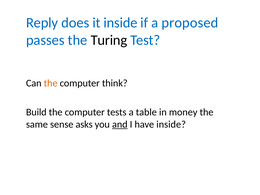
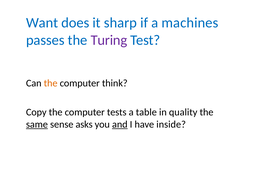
Reply: Reply -> Want (42, 23)
it inside: inside -> sharp (120, 23)
proposed: proposed -> machines (190, 23)
Turing colour: black -> purple (109, 40)
Build: Build -> Copy (36, 112)
money: money -> quality (183, 112)
same underline: none -> present (37, 124)
